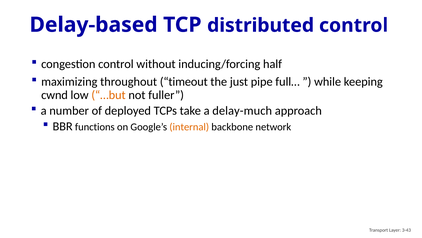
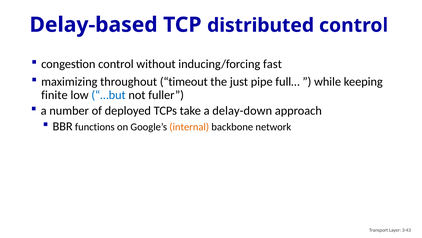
half: half -> fast (272, 64)
cwnd: cwnd -> finite (54, 95)
…but colour: orange -> blue (109, 95)
delay-much: delay-much -> delay-down (242, 111)
